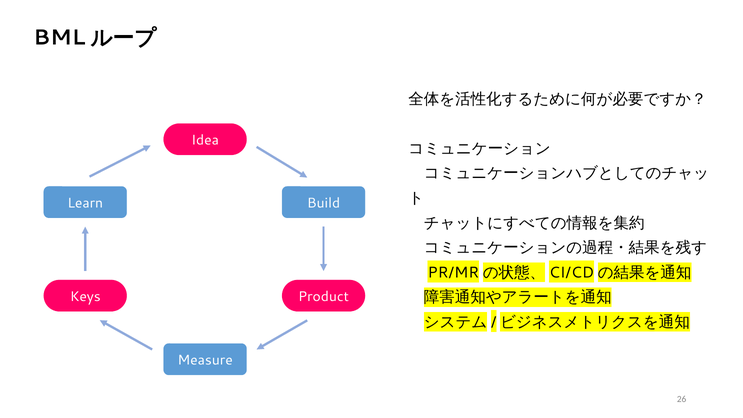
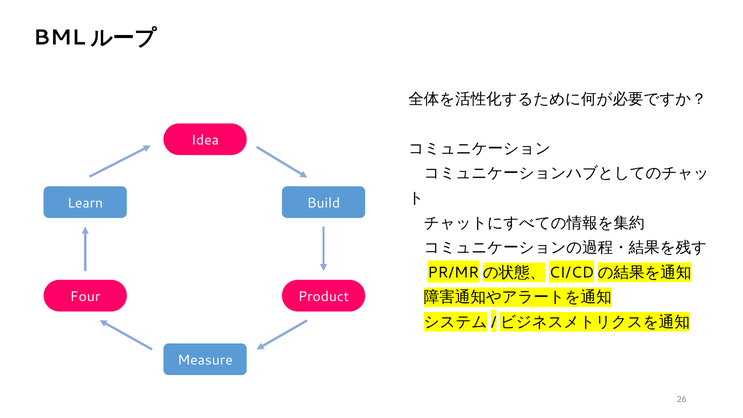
Keys: Keys -> Four (85, 297)
